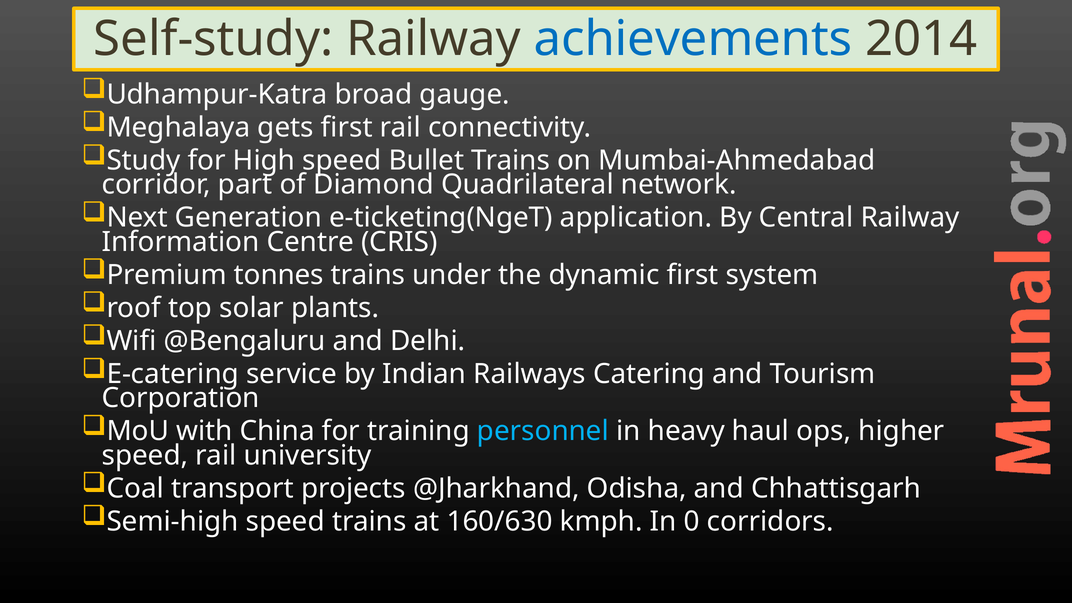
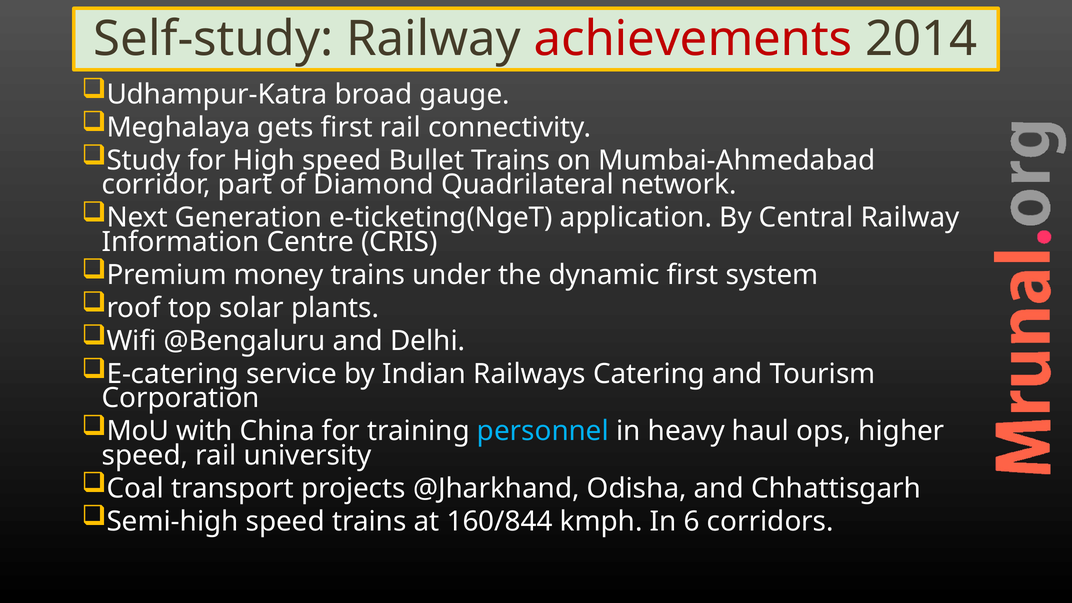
achievements colour: blue -> red (693, 39)
tonnes: tonnes -> money (279, 275)
160/630: 160/630 -> 160/844 (500, 521)
0: 0 -> 6 (692, 521)
